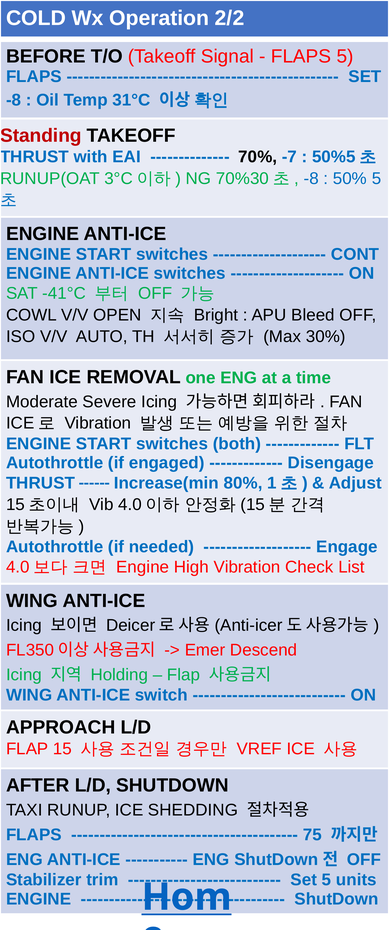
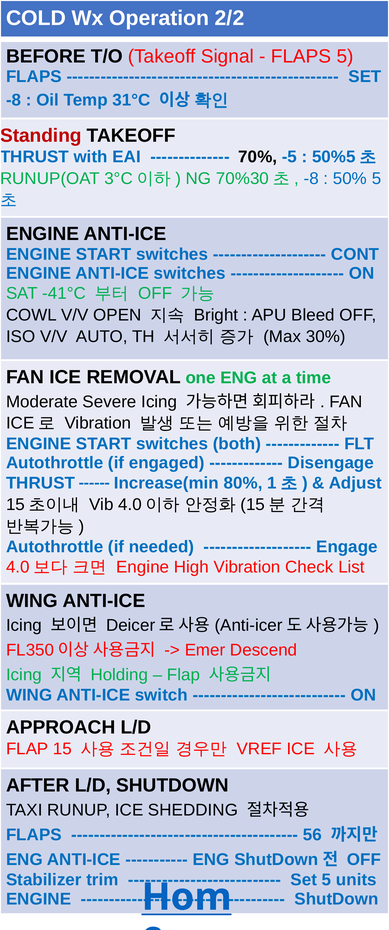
-7: -7 -> -5 (289, 157)
75: 75 -> 56 (312, 835)
